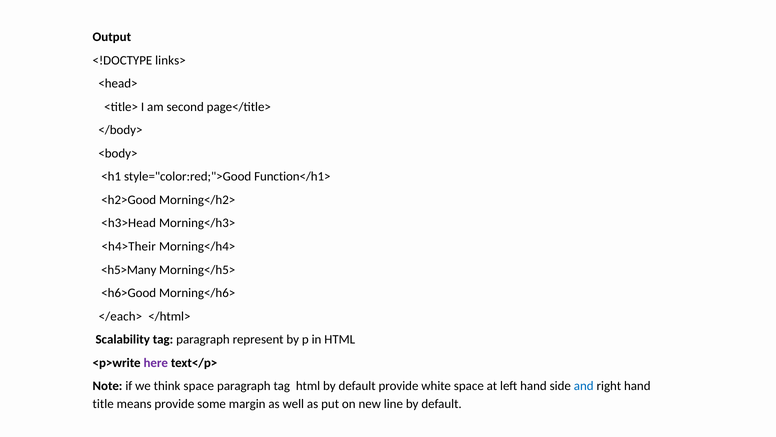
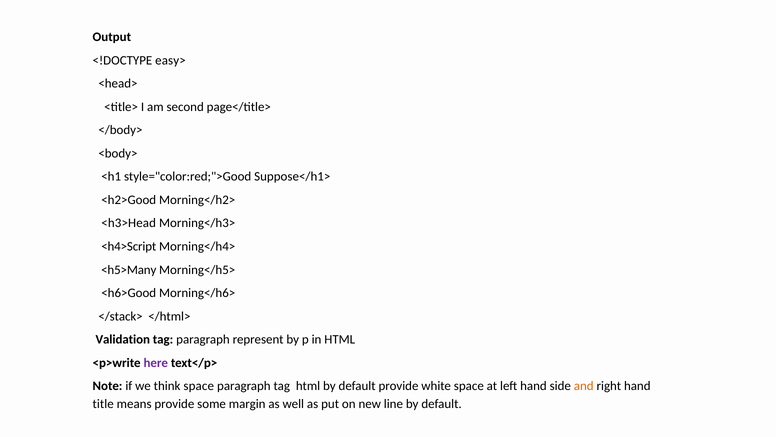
links>: links> -> easy> (170, 60)
Function</h1>: Function</h1> -> Suppose</h1> (292, 176)
<h4>Their: <h4>Their -> <h4>Script (129, 246)
</each>: </each> -> </stack> (121, 316)
Scalability: Scalability -> Validation (123, 339)
and colour: blue -> orange (584, 386)
